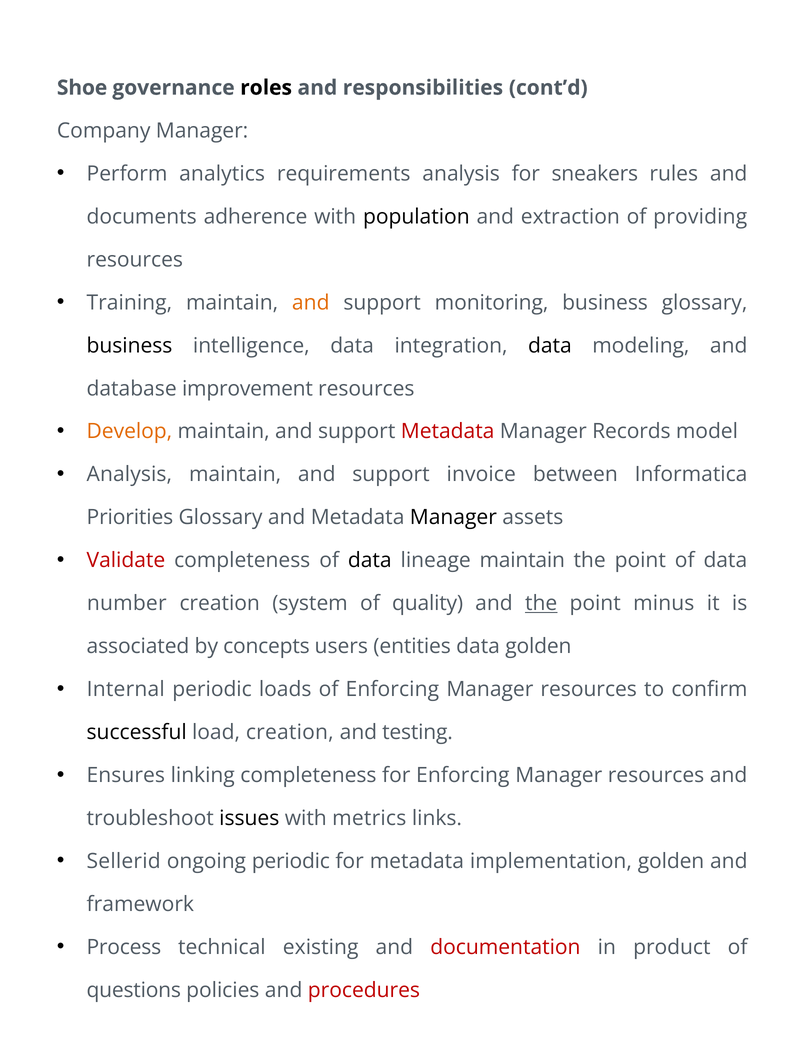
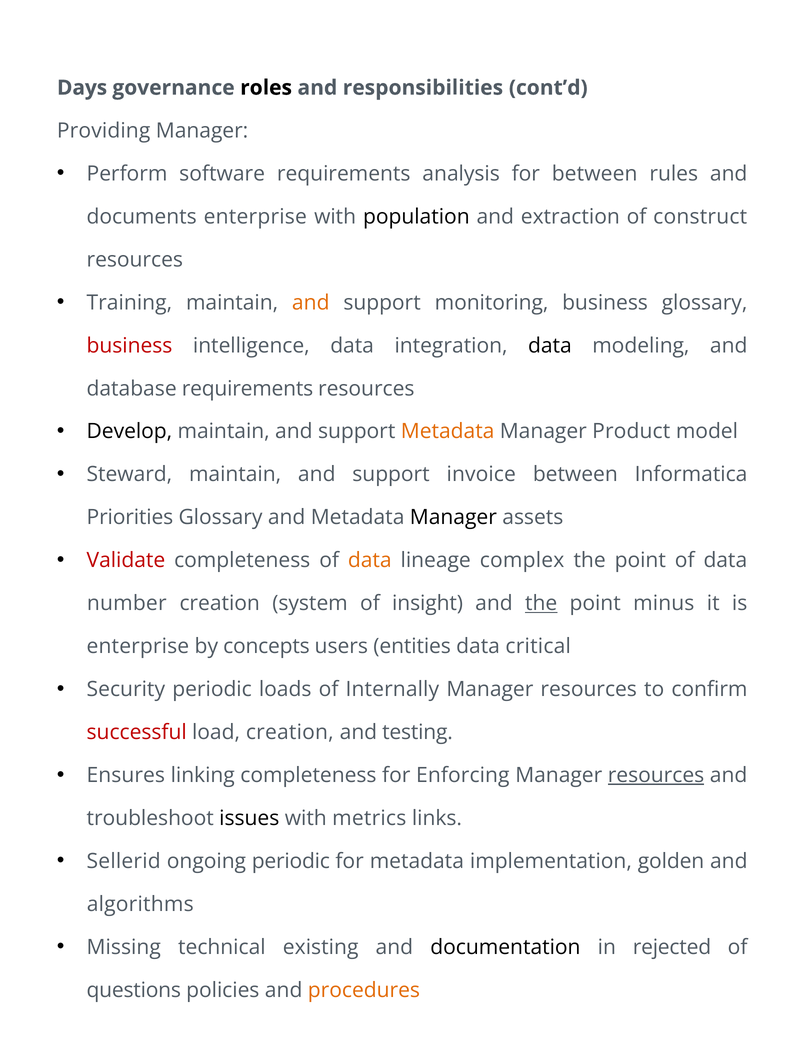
Shoe: Shoe -> Days (82, 88)
Company: Company -> Providing (104, 131)
analytics: analytics -> software (222, 174)
for sneakers: sneakers -> between (595, 174)
documents adherence: adherence -> enterprise (255, 217)
providing: providing -> construct (700, 217)
business colour: black -> red (129, 346)
database improvement: improvement -> requirements (247, 389)
Develop colour: orange -> black (129, 432)
Metadata colour: red -> orange (448, 432)
Manager Records: Records -> Product (631, 432)
Analysis: Analysis -> Steward (129, 475)
data colour: black -> orange (370, 561)
lineage maintain: maintain -> complex (522, 561)
of quality: quality -> insight (428, 604)
associated: associated -> enterprise (138, 647)
data golden: golden -> critical (538, 647)
Internal: Internal -> Security (126, 690)
of Enforcing: Enforcing -> Internally (392, 690)
successful colour: black -> red (137, 733)
resources underline: none -> present (656, 776)
framework: framework -> algorithms (140, 905)
Process: Process -> Missing (124, 948)
documentation colour: red -> black (505, 948)
in product: product -> rejected (672, 948)
procedures colour: red -> orange (364, 990)
